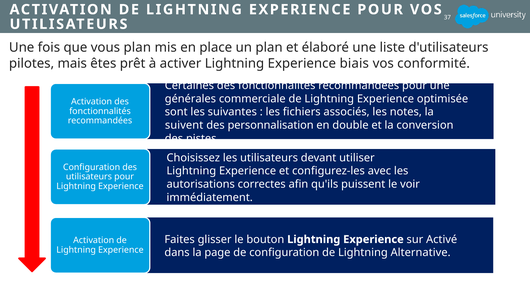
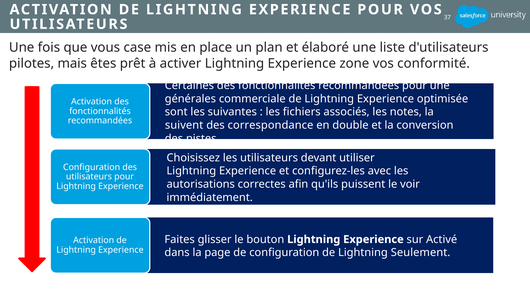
vous plan: plan -> case (137, 48)
biais: biais -> zone (354, 63)
personnalisation: personnalisation -> correspondance (271, 125)
Alternative: Alternative -> Seulement (421, 253)
